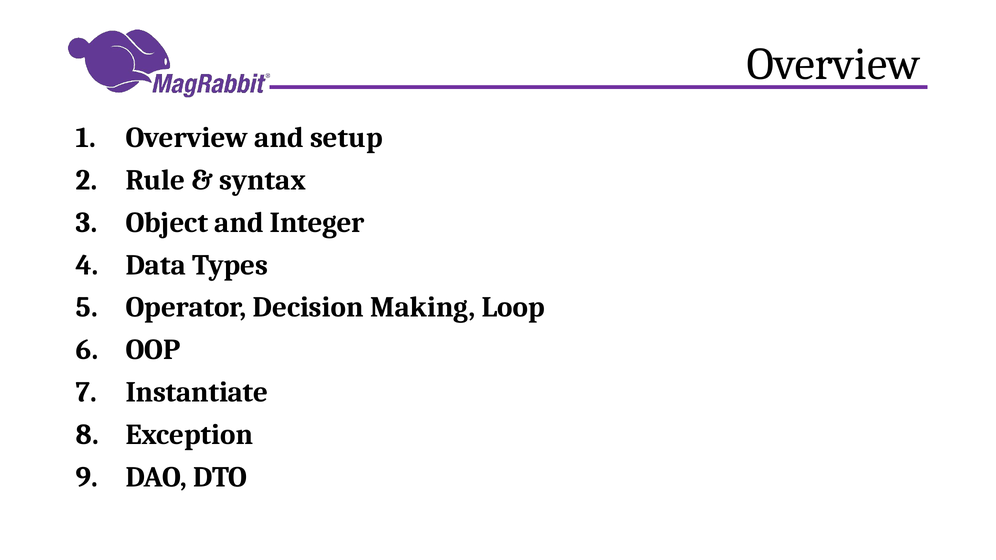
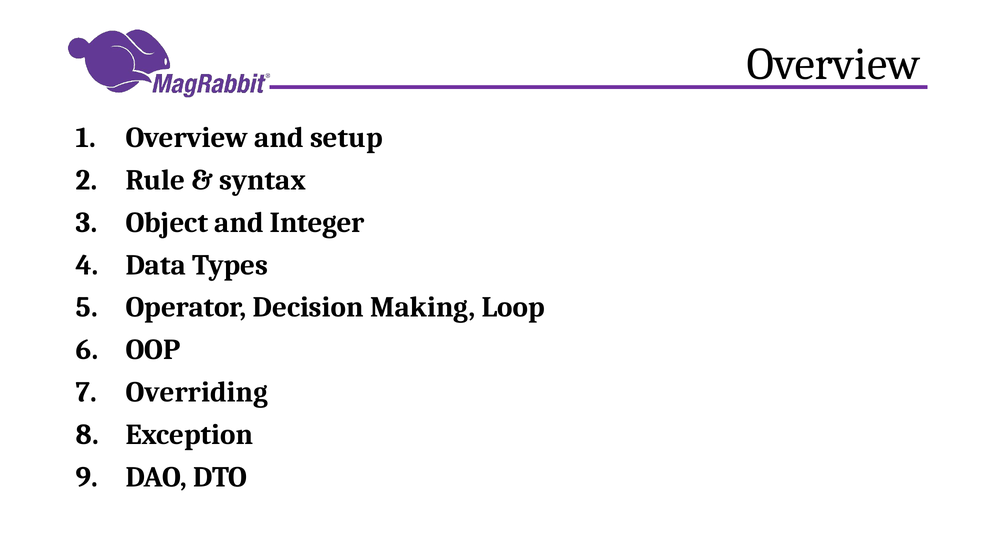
Instantiate: Instantiate -> Overriding (197, 392)
